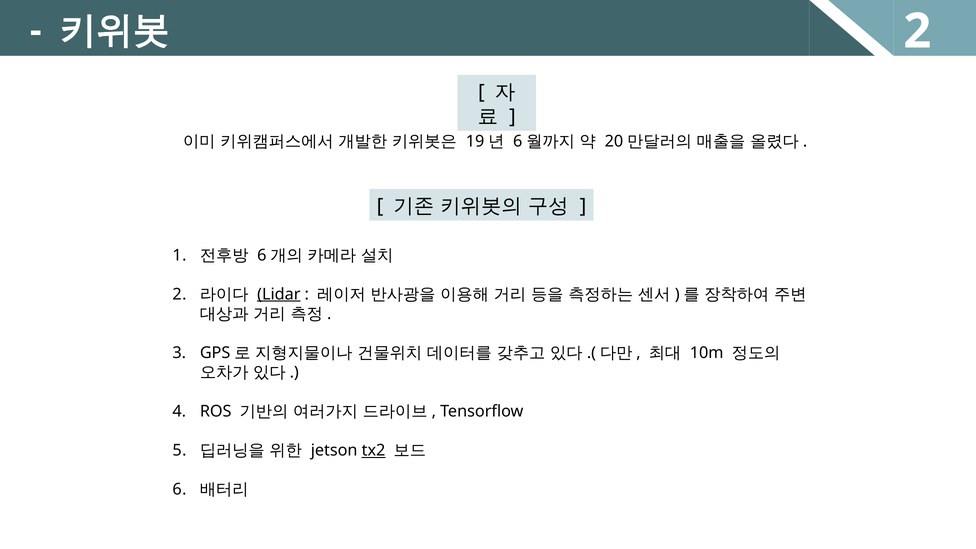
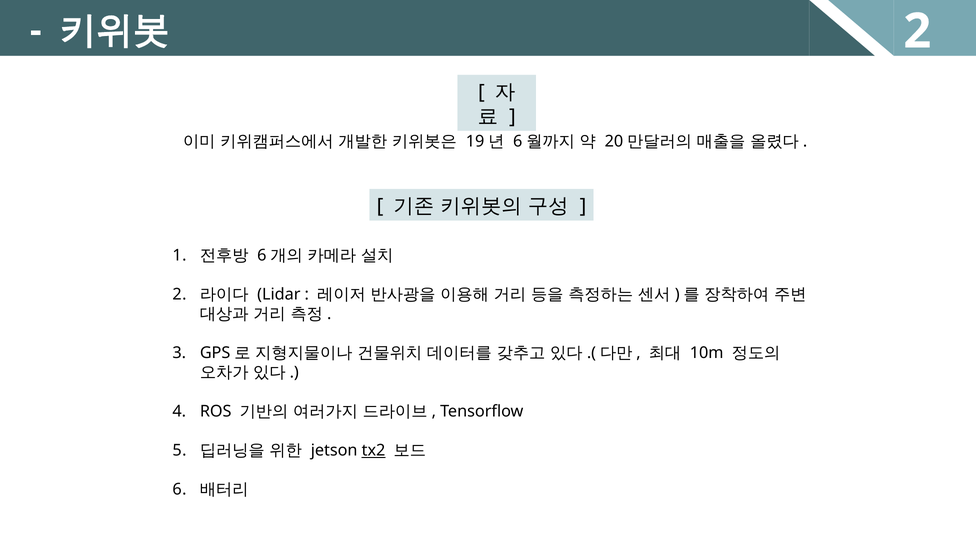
Lidar underline: present -> none (279, 294)
